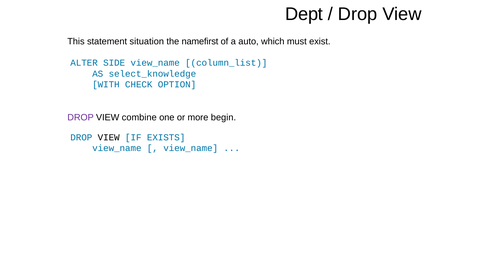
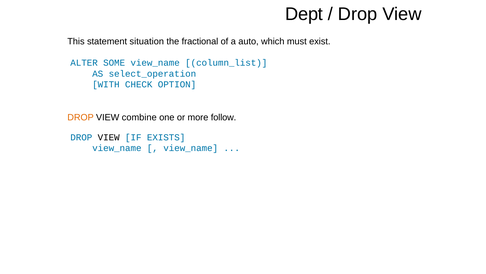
namefirst: namefirst -> fractional (200, 41)
SIDE: SIDE -> SOME (114, 63)
select_knowledge: select_knowledge -> select_operation (152, 74)
DROP colour: purple -> orange (81, 117)
begin: begin -> follow (224, 117)
